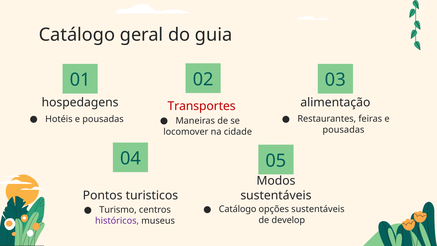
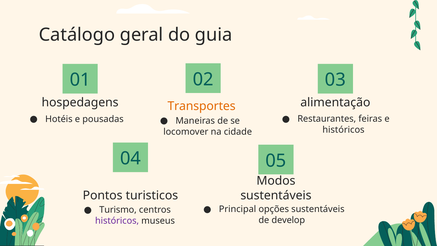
Transportes colour: red -> orange (202, 106)
pousadas: pousadas -> históricos (343, 130)
Catálogo: Catálogo -> Principal (238, 209)
